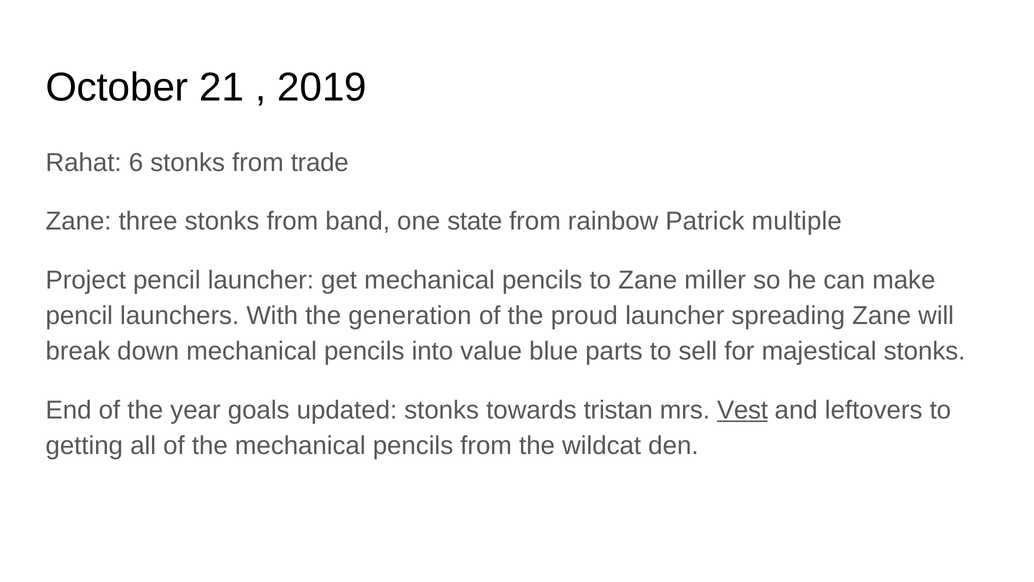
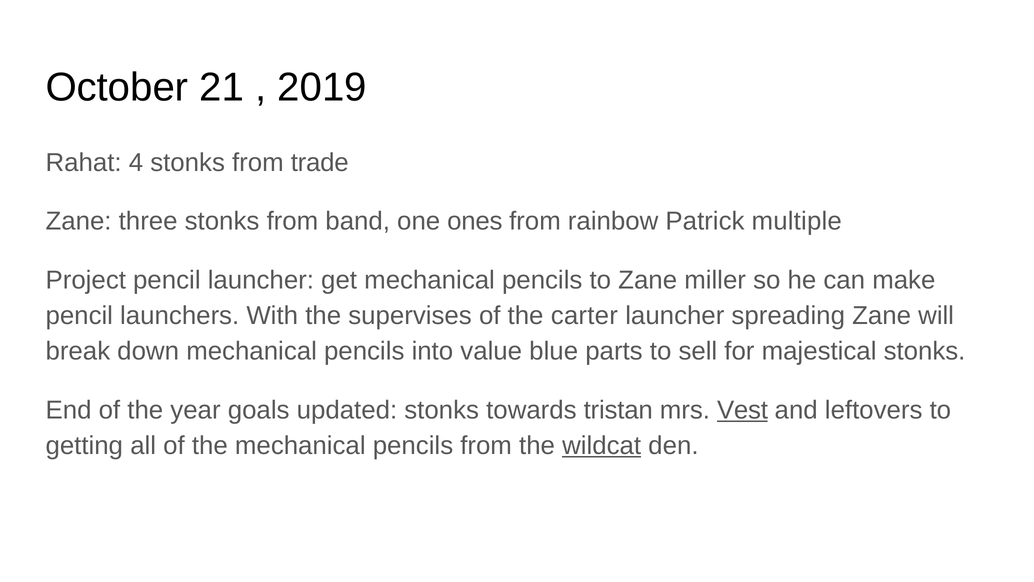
6: 6 -> 4 (136, 163)
state: state -> ones (475, 221)
generation: generation -> supervises (410, 316)
proud: proud -> carter (584, 316)
wildcat underline: none -> present (602, 445)
